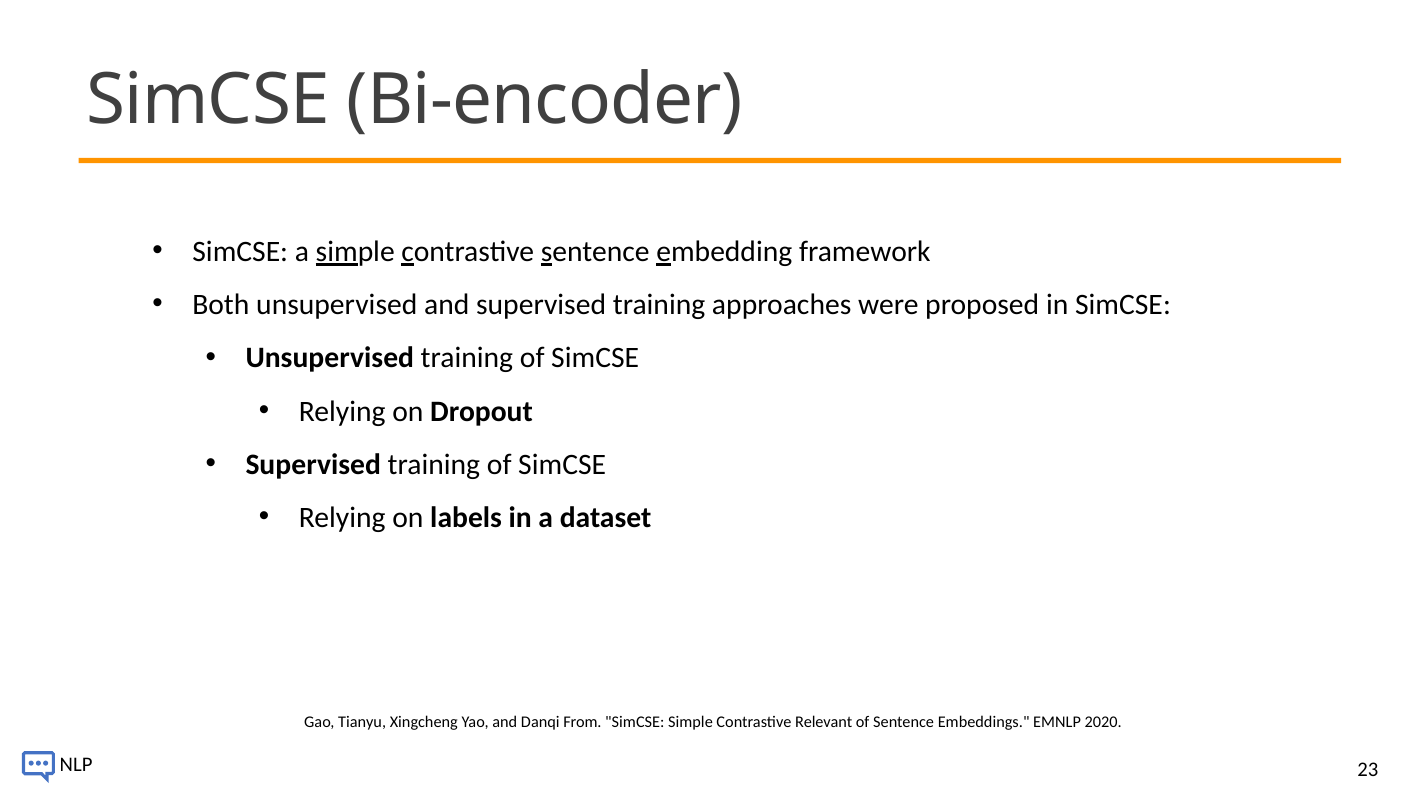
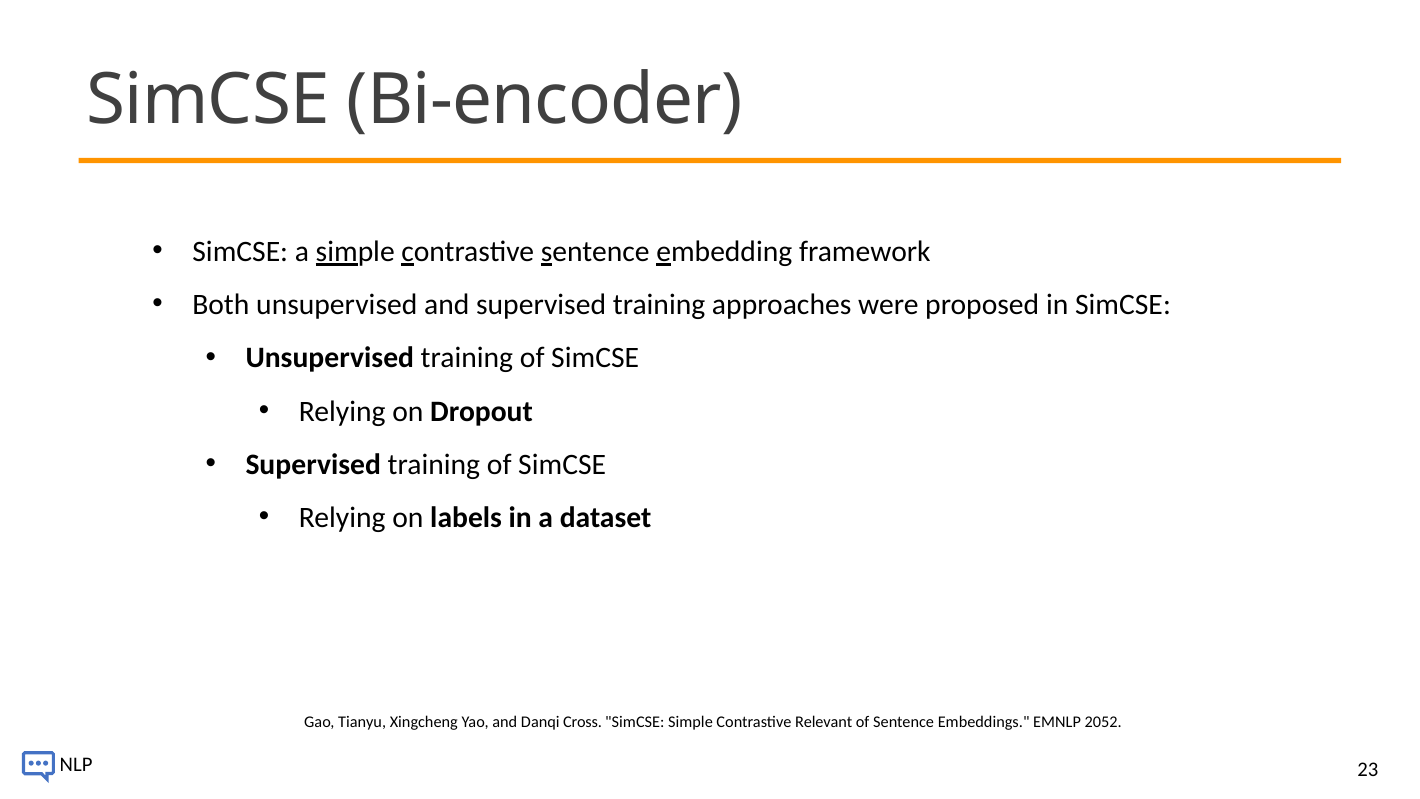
From: From -> Cross (582, 722)
2020: 2020 -> 2052 (1103, 722)
